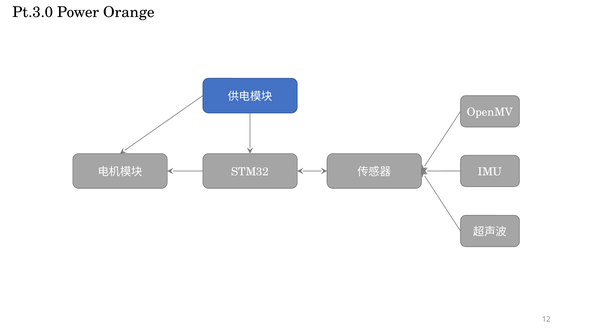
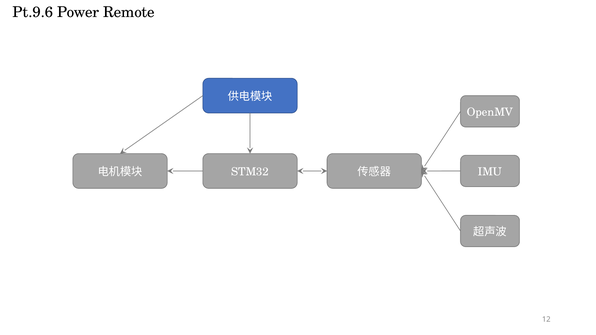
Pt.3.0: Pt.3.0 -> Pt.9.6 (33, 12)
Orange: Orange -> Remote (129, 12)
